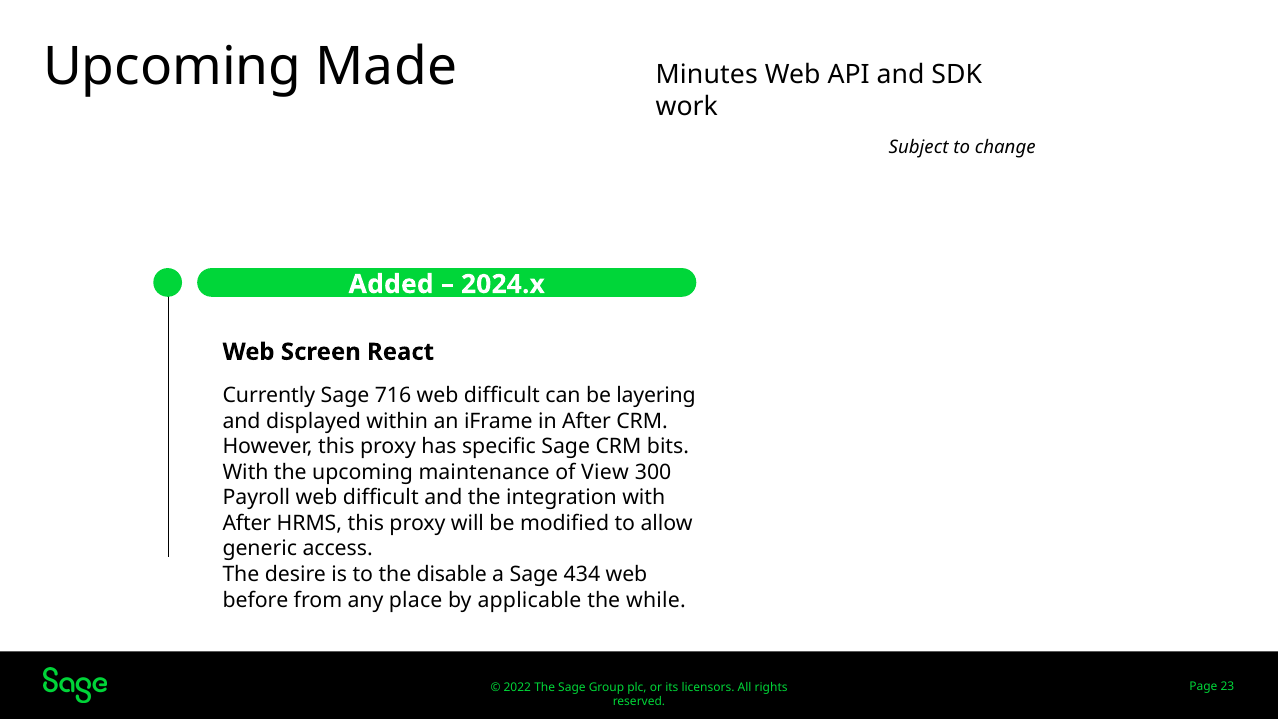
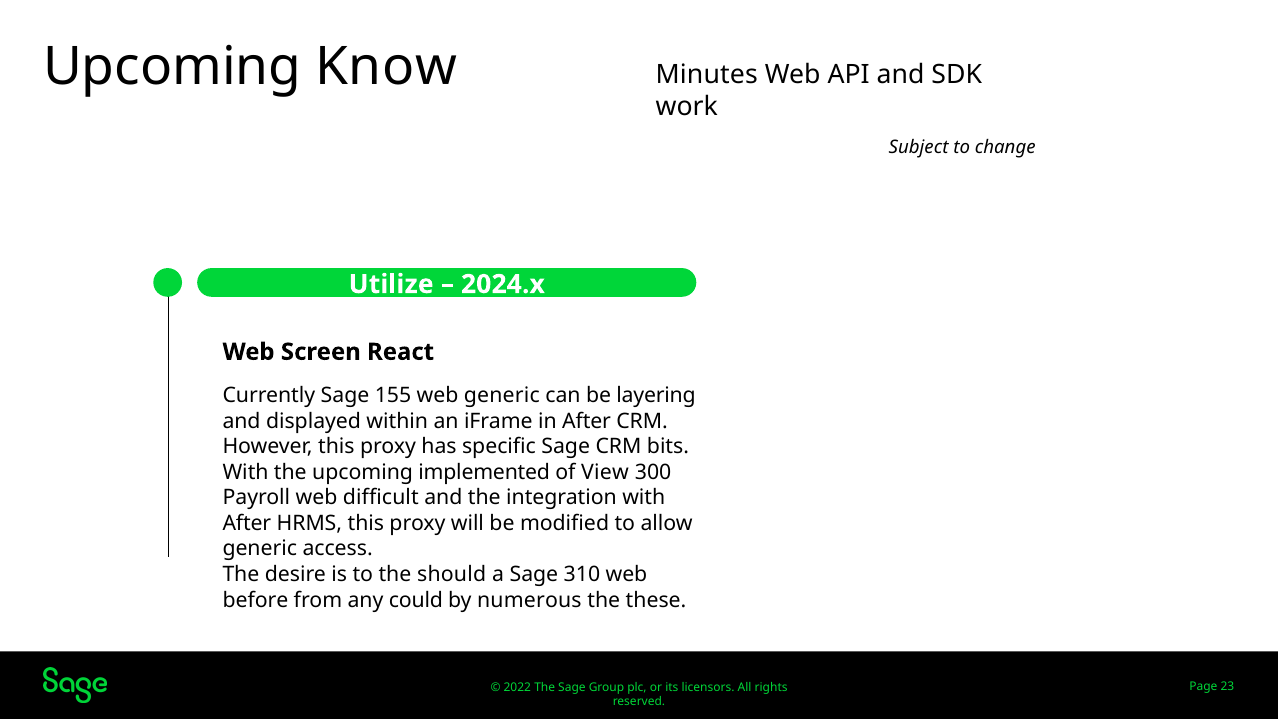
Made: Made -> Know (386, 67)
Added: Added -> Utilize (391, 284)
716: 716 -> 155 (393, 396)
difficult: difficult -> generic (502, 396)
maintenance: maintenance -> implemented (484, 472)
disable: disable -> should (452, 574)
434: 434 -> 310 (582, 574)
place: place -> could (416, 600)
applicable: applicable -> numerous (529, 600)
while: while -> these (656, 600)
